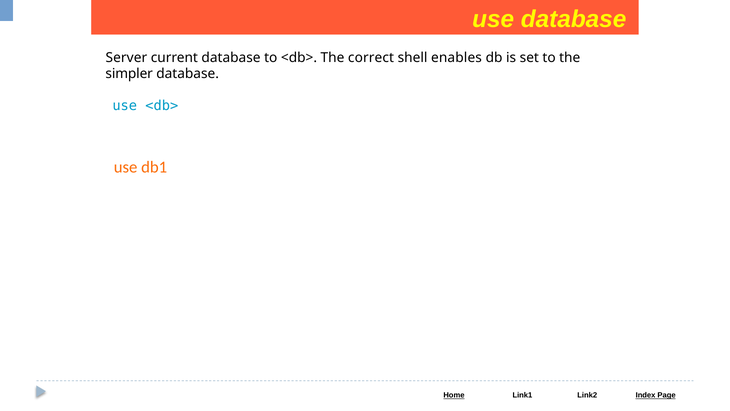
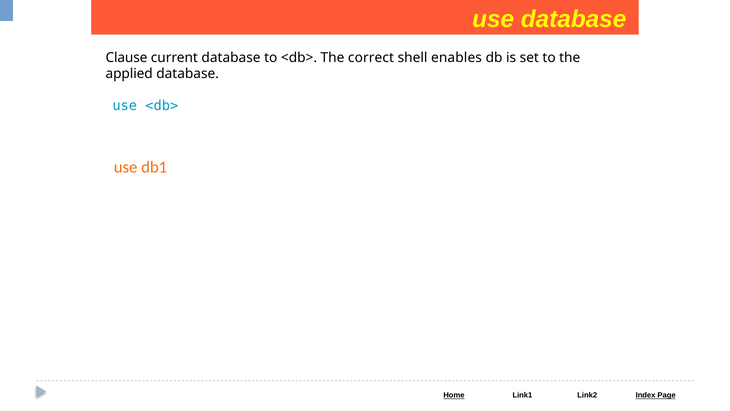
Server: Server -> Clause (127, 57)
simpler: simpler -> applied (129, 74)
